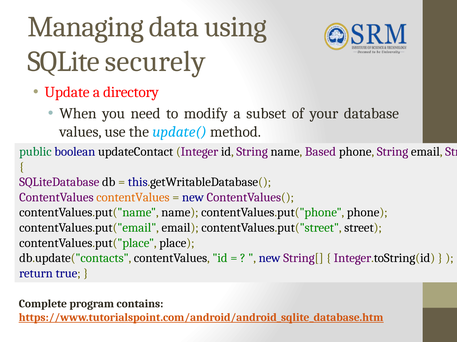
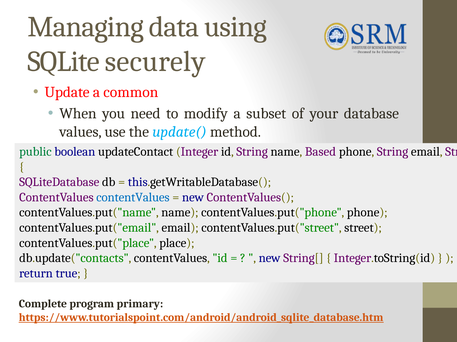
directory: directory -> common (131, 92)
contentValues colour: orange -> blue (133, 198)
contains: contains -> primary (140, 305)
